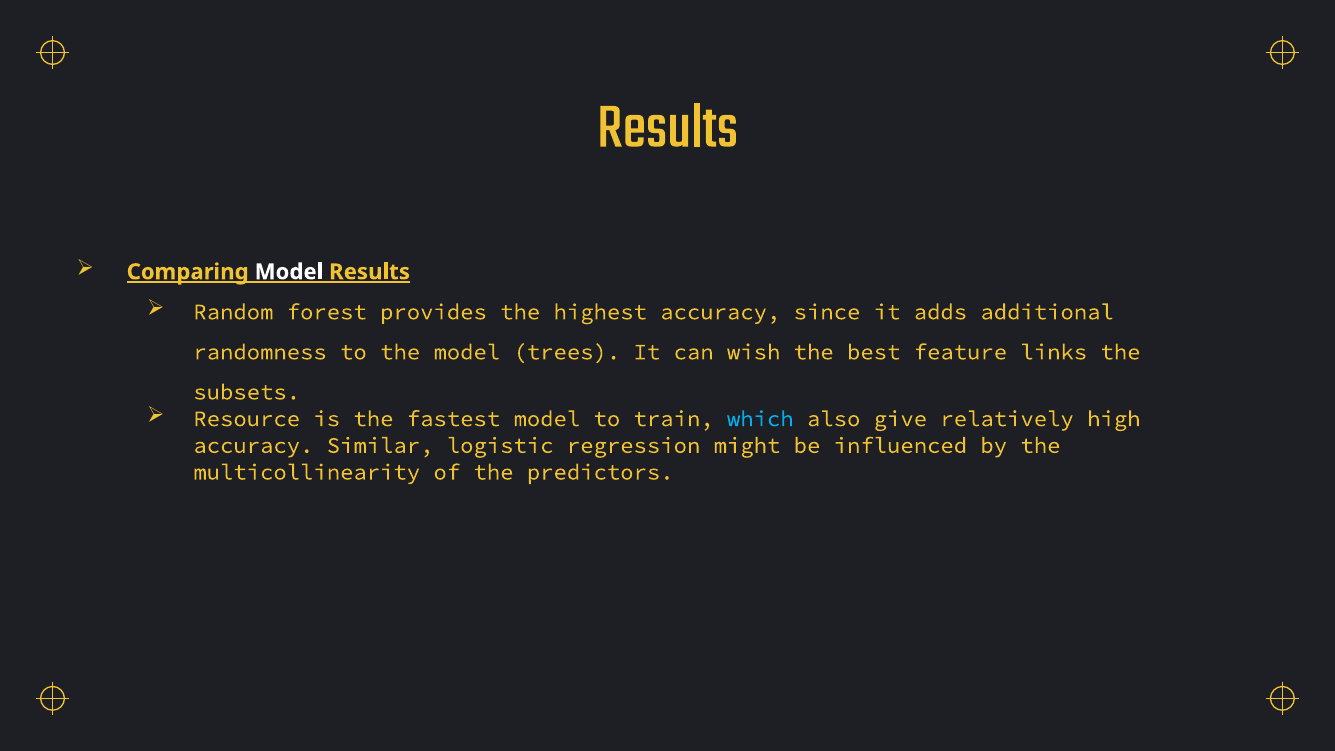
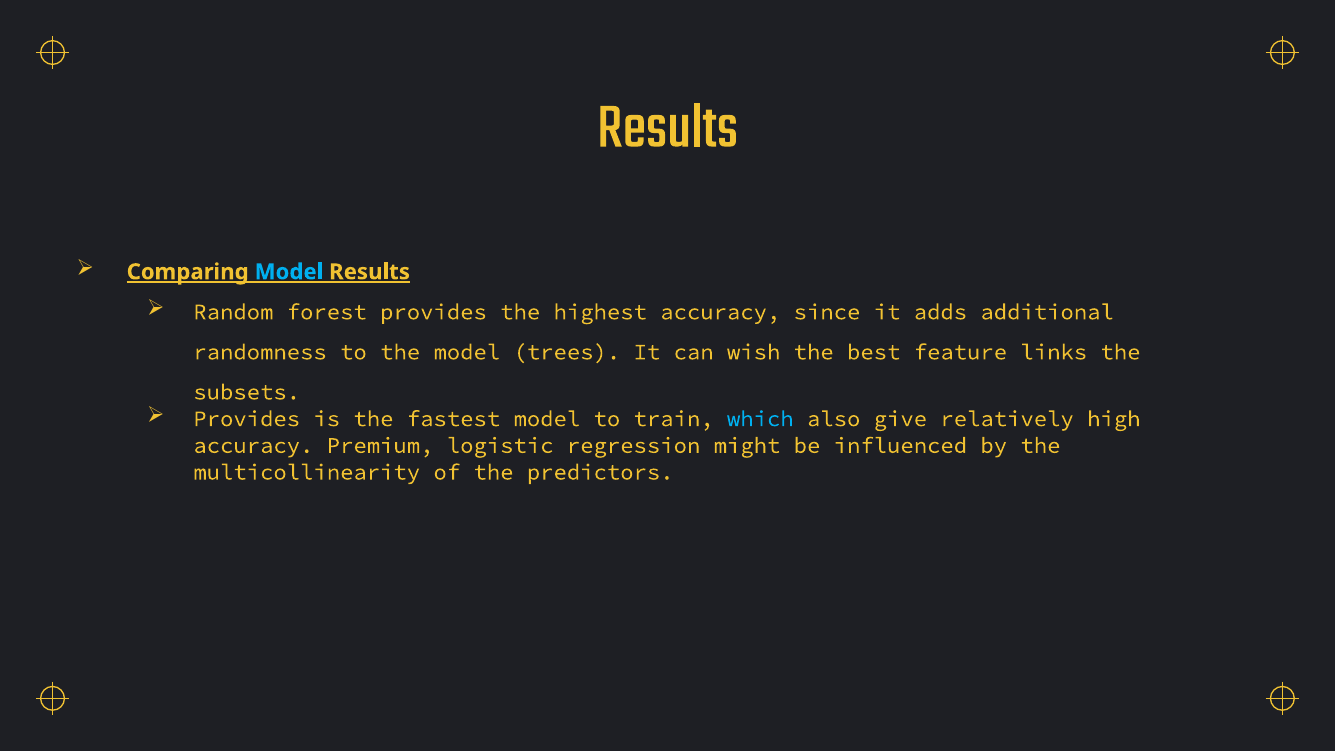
Model colour: white -> light blue (289, 272)
Resource: Resource -> Provides (247, 419)
Similar: Similar -> Premium (380, 445)
